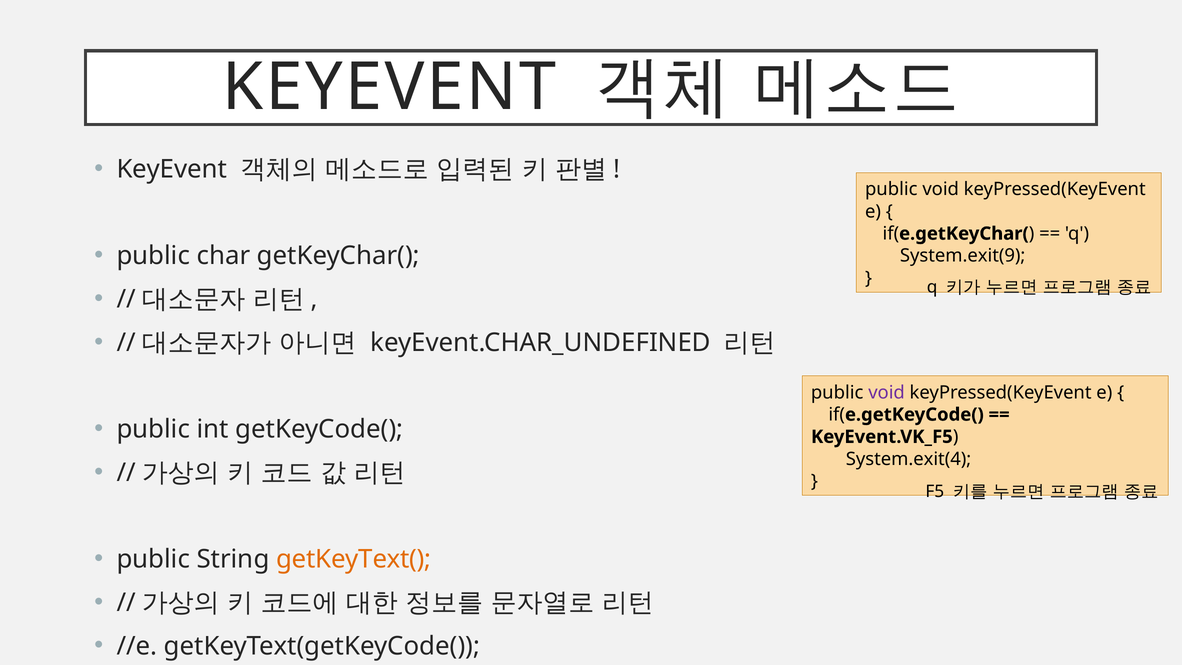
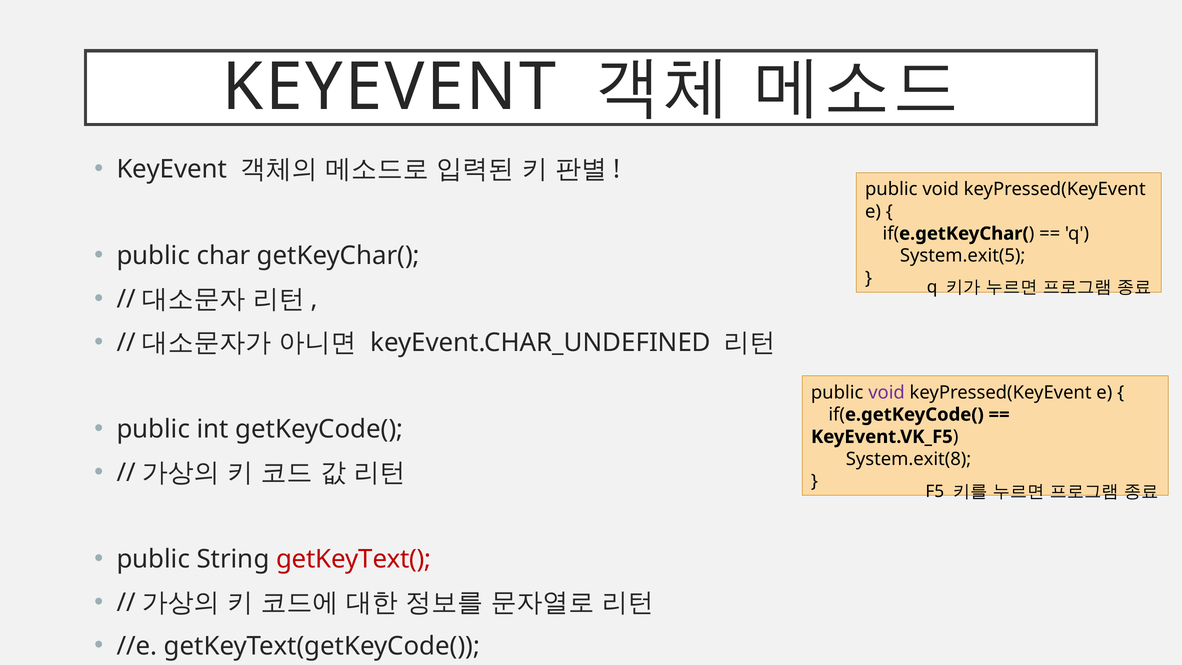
System.exit(9: System.exit(9 -> System.exit(5 (963, 256)
System.exit(4: System.exit(4 -> System.exit(8 (909, 459)
getKeyText( colour: orange -> red (354, 559)
